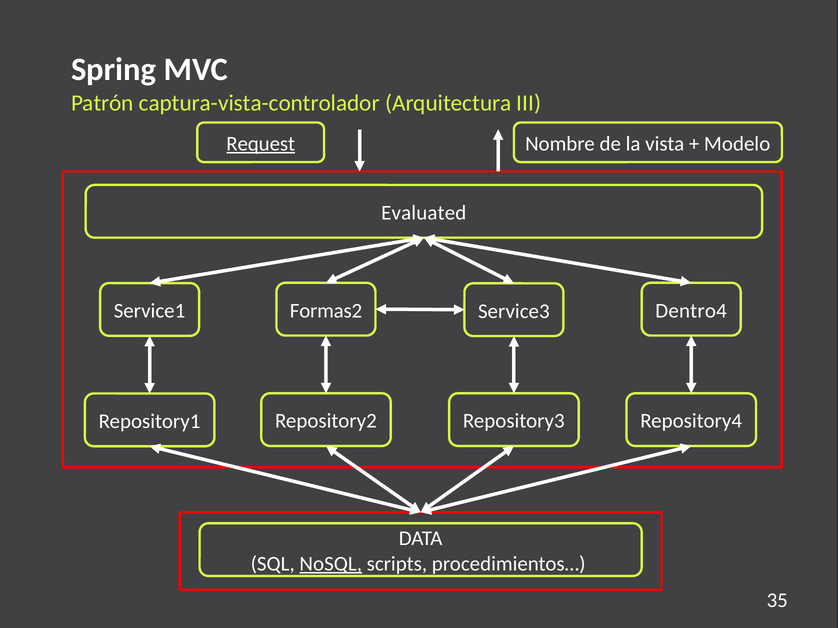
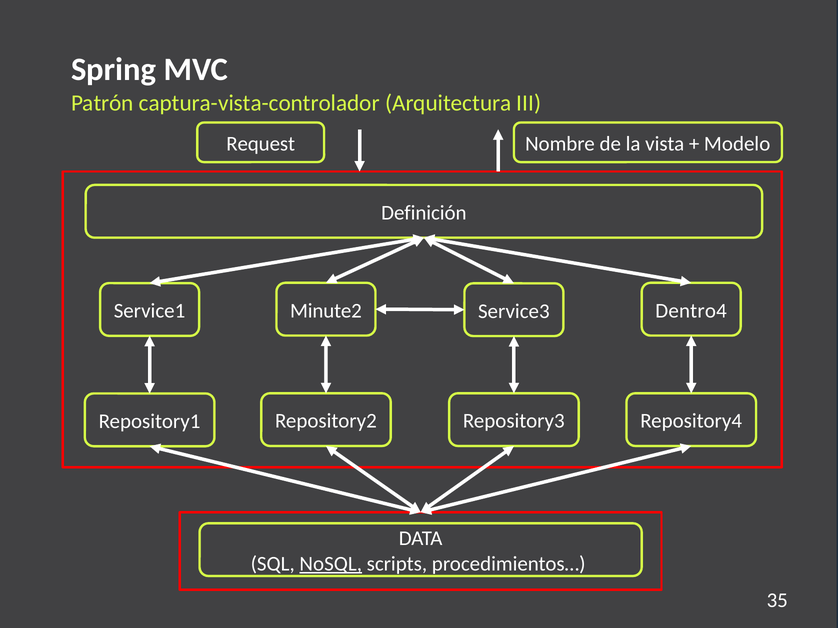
Request underline: present -> none (261, 144)
Evaluated: Evaluated -> Definición (424, 213)
Formas2: Formas2 -> Minute2 (326, 311)
